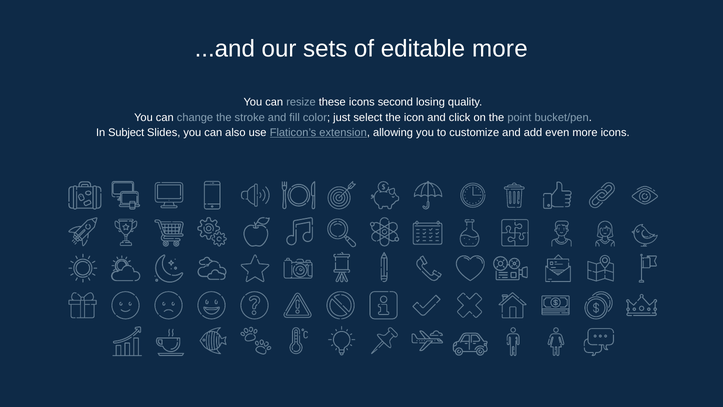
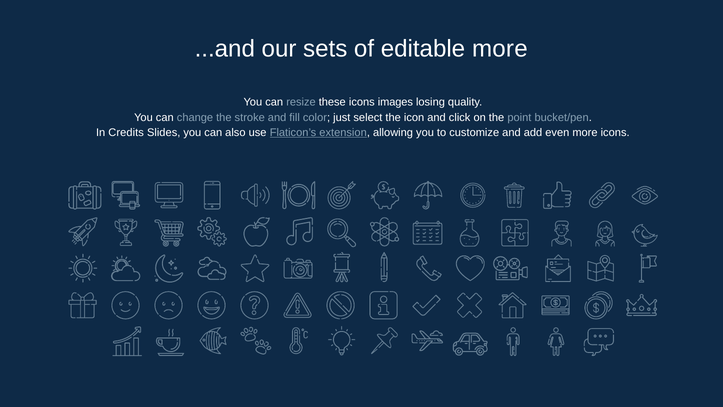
second: second -> images (395, 102)
Subject: Subject -> Credits (126, 133)
